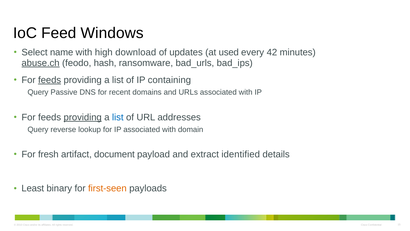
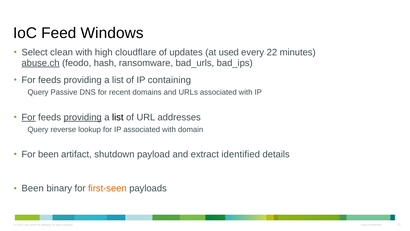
name: name -> clean (62, 52)
download: download -> cloudflare (136, 52)
42: 42 -> 22 (272, 52)
feeds underline: present -> none (50, 80)
For underline: none -> present (29, 117)
list colour: blue -> black (118, 117)
For fresh: fresh -> been (48, 154)
document: document -> shutdown (114, 154)
Least: Least -> Been (33, 188)
